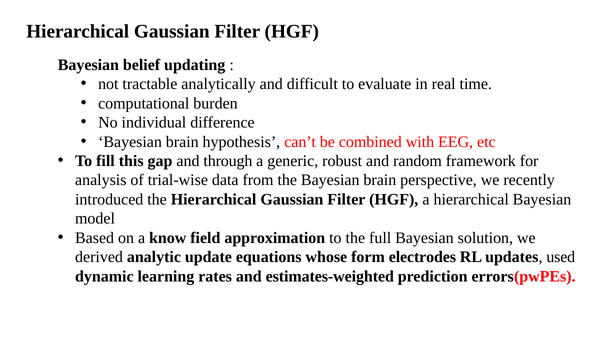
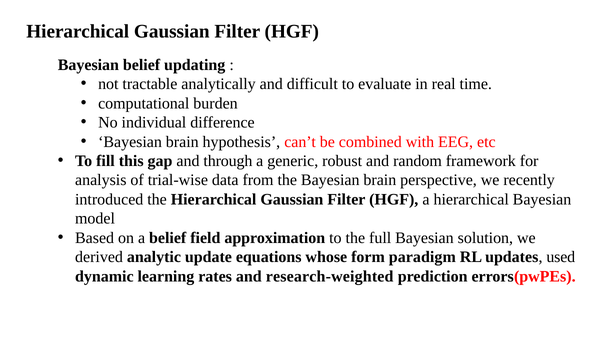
a know: know -> belief (168, 237)
electrodes: electrodes -> paradigm (422, 257)
estimates-weighted: estimates-weighted -> research-weighted (330, 276)
